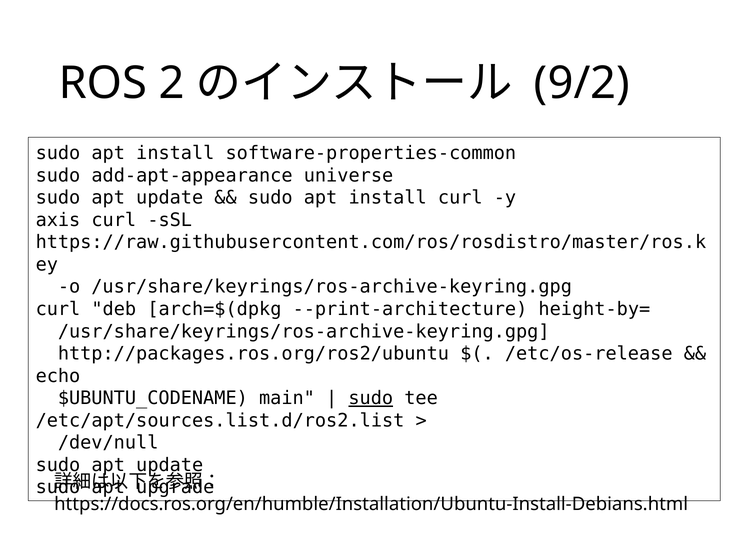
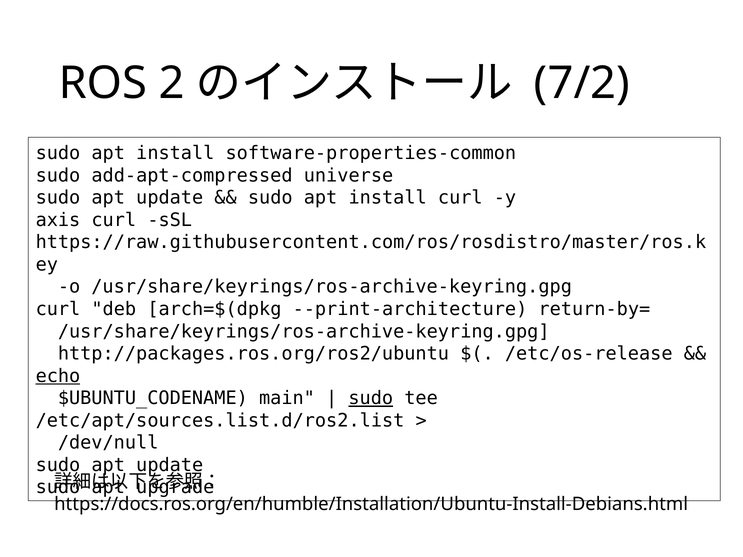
9/2: 9/2 -> 7/2 (582, 83)
add-apt-appearance: add-apt-appearance -> add-apt-compressed (192, 176)
height-by=: height-by= -> return-by= (594, 309)
echo underline: none -> present (58, 376)
